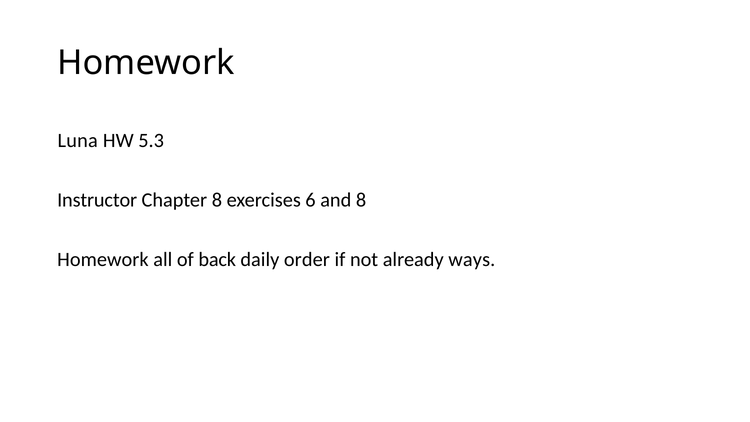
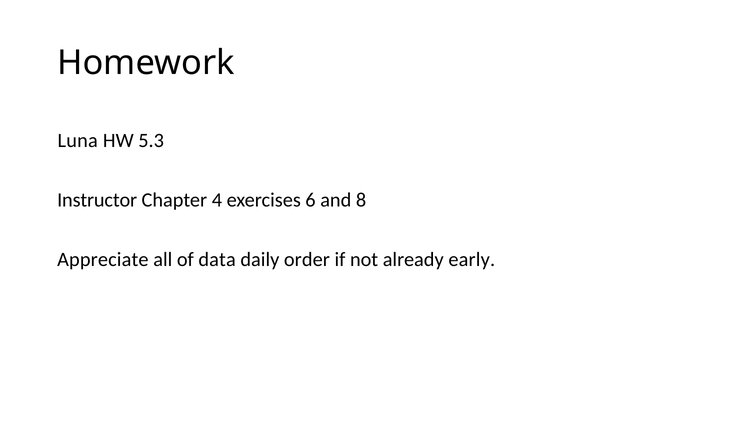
Chapter 8: 8 -> 4 (217, 200)
Homework: Homework -> Appreciate (103, 259)
back: back -> data (217, 259)
ways: ways -> early (472, 259)
